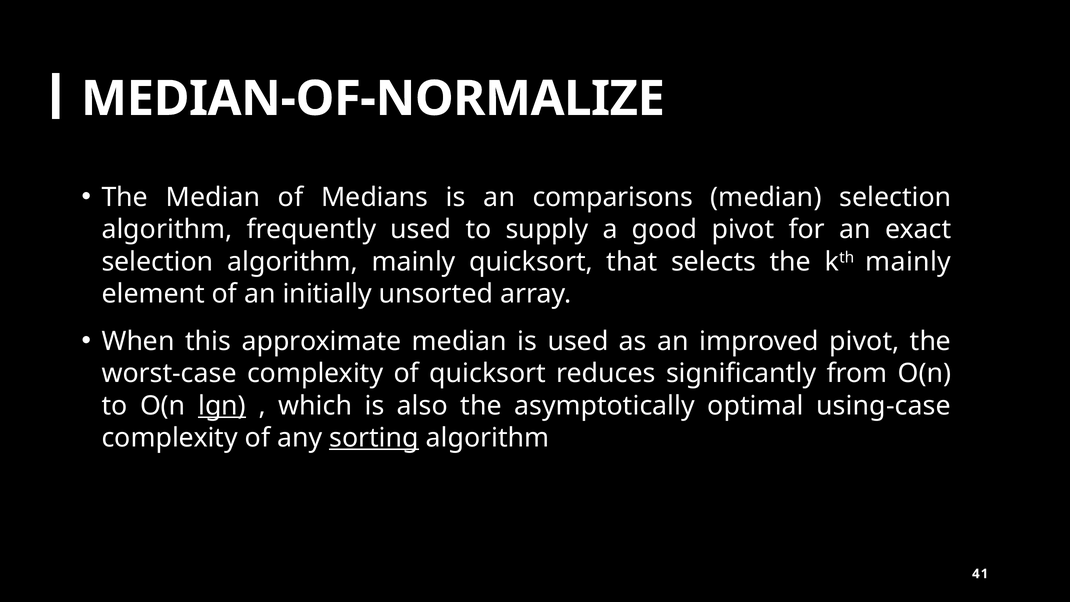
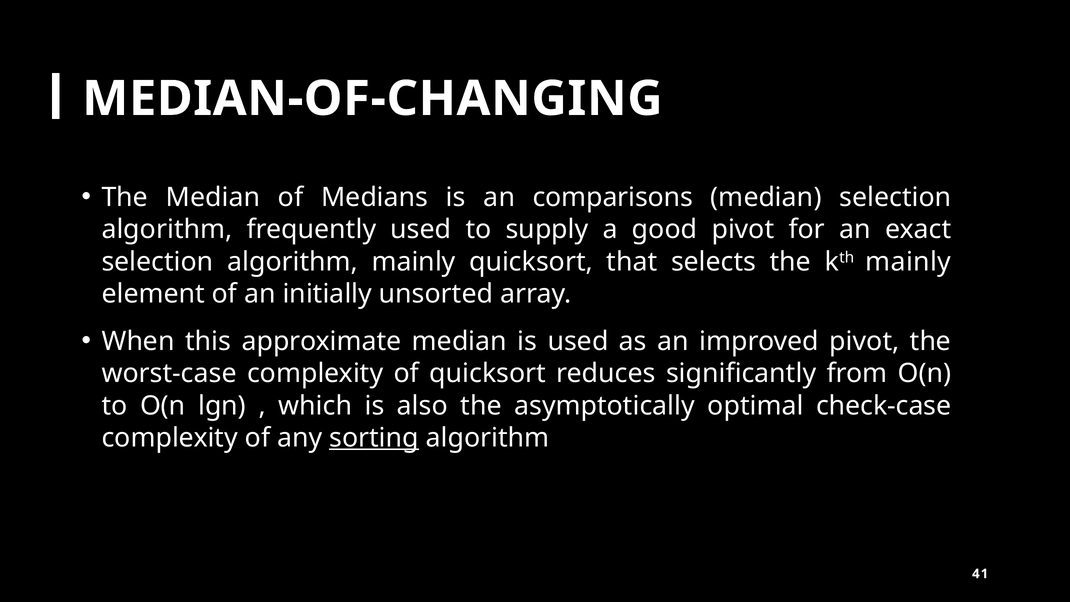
MEDIAN-OF-NORMALIZE: MEDIAN-OF-NORMALIZE -> MEDIAN-OF-CHANGING (372, 99)
lgn underline: present -> none (222, 406)
using-case: using-case -> check-case (884, 406)
